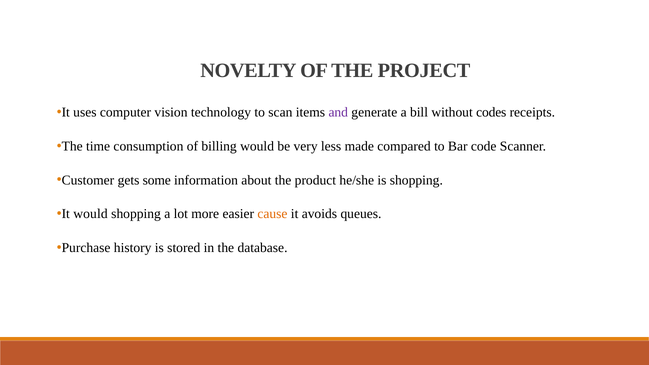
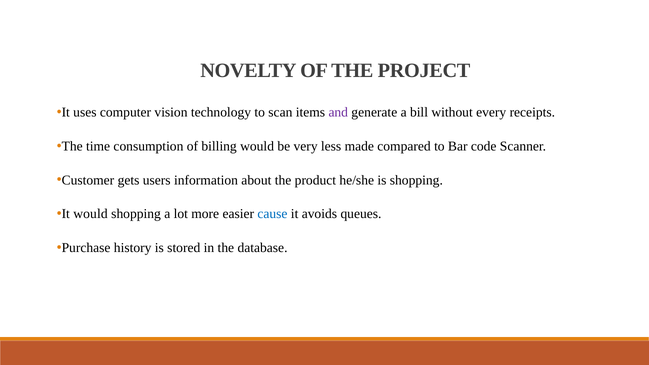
codes: codes -> every (491, 113)
some: some -> users (157, 180)
cause colour: orange -> blue (272, 214)
